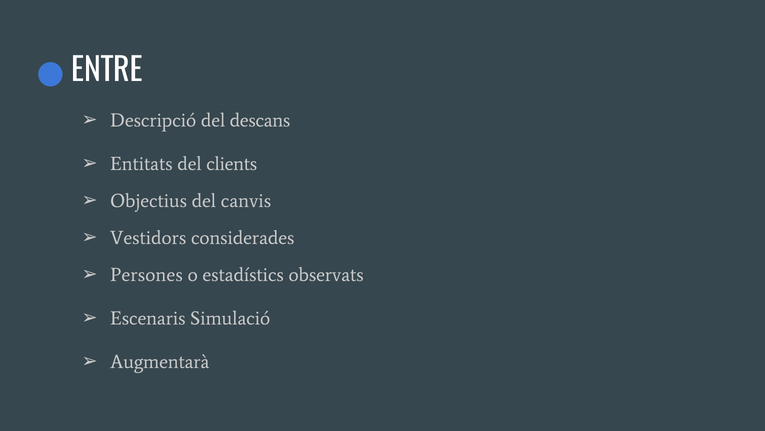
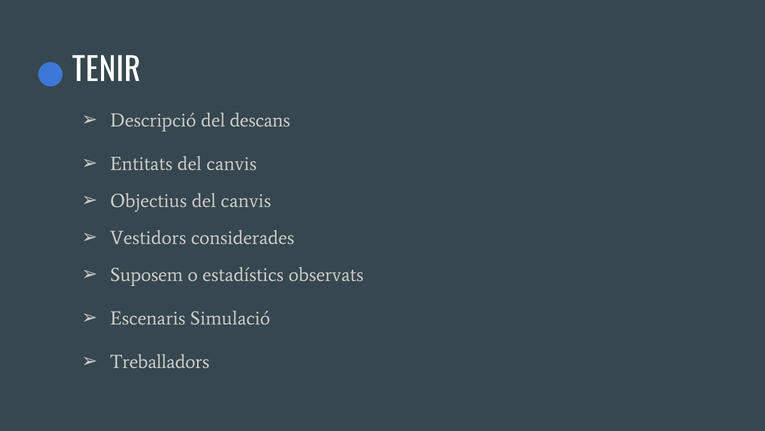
ENTRE: ENTRE -> TENIR (107, 70)
Entitats del clients: clients -> canvis (232, 164)
Persones: Persones -> Suposem (147, 275)
Augmentarà: Augmentarà -> Treballadors (160, 361)
